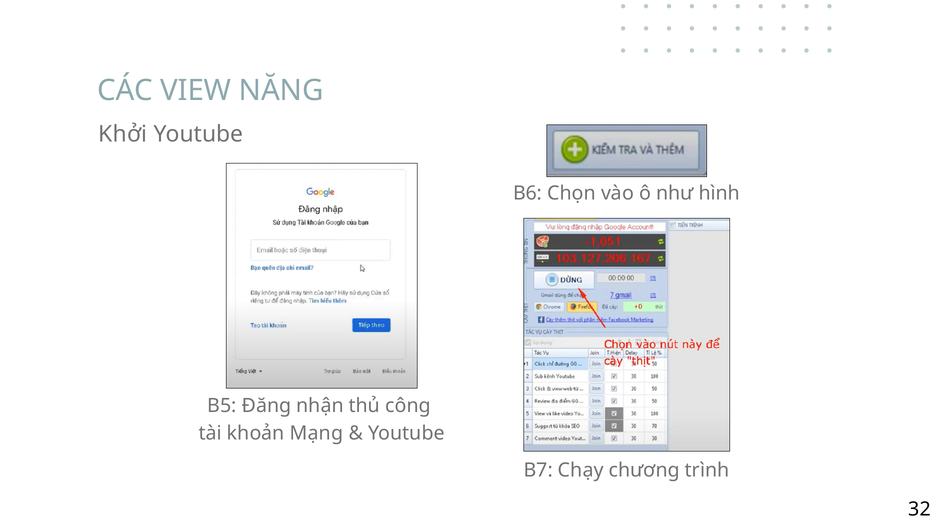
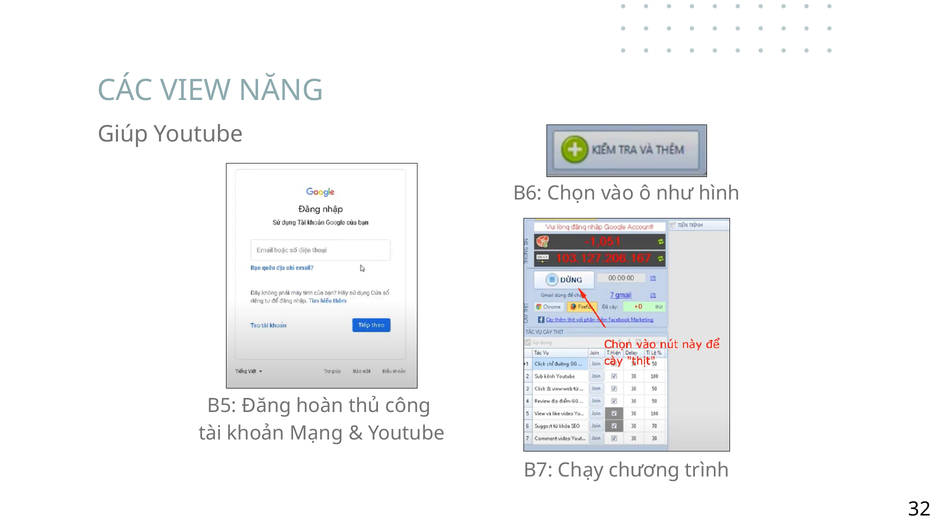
Khởi: Khởi -> Giúp (123, 134)
nhận: nhận -> hoàn (320, 405)
